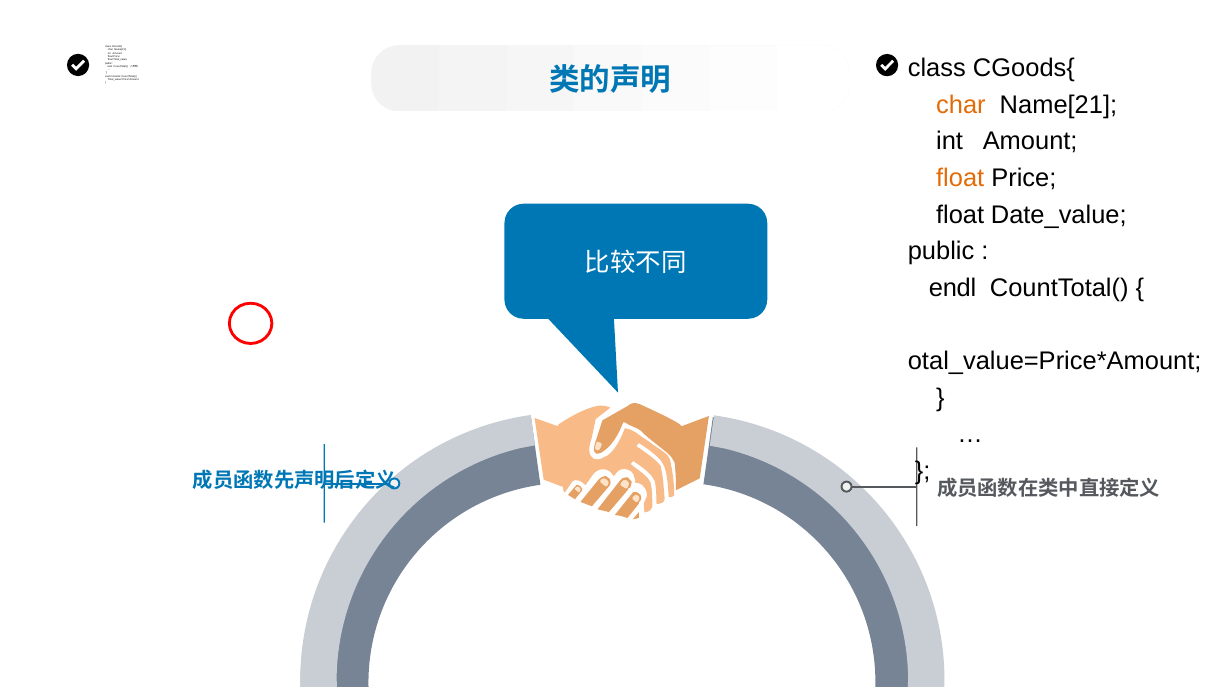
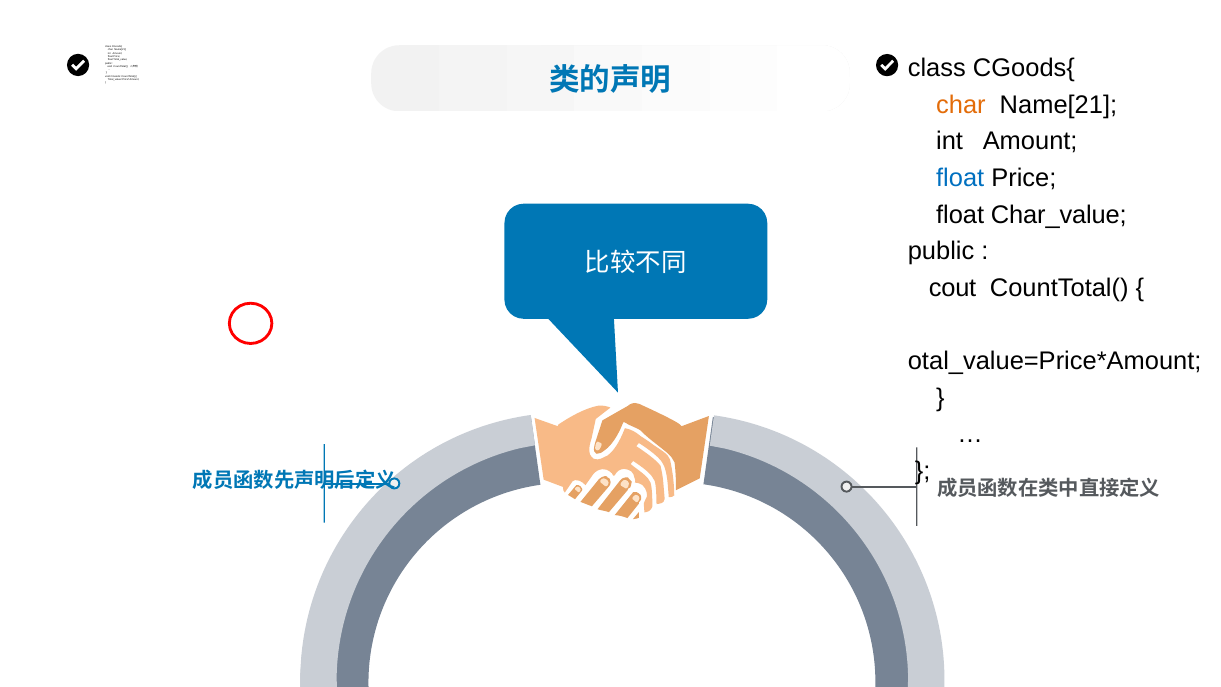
float colour: orange -> blue (960, 178)
Date_value: Date_value -> Char_value (1059, 215)
endl: endl -> cout (953, 288)
